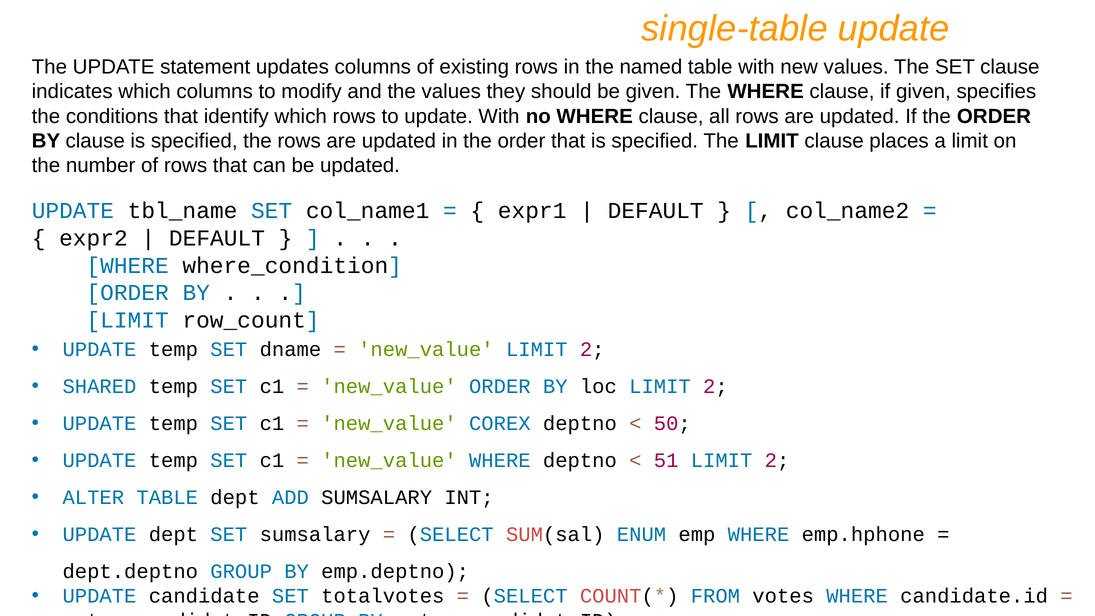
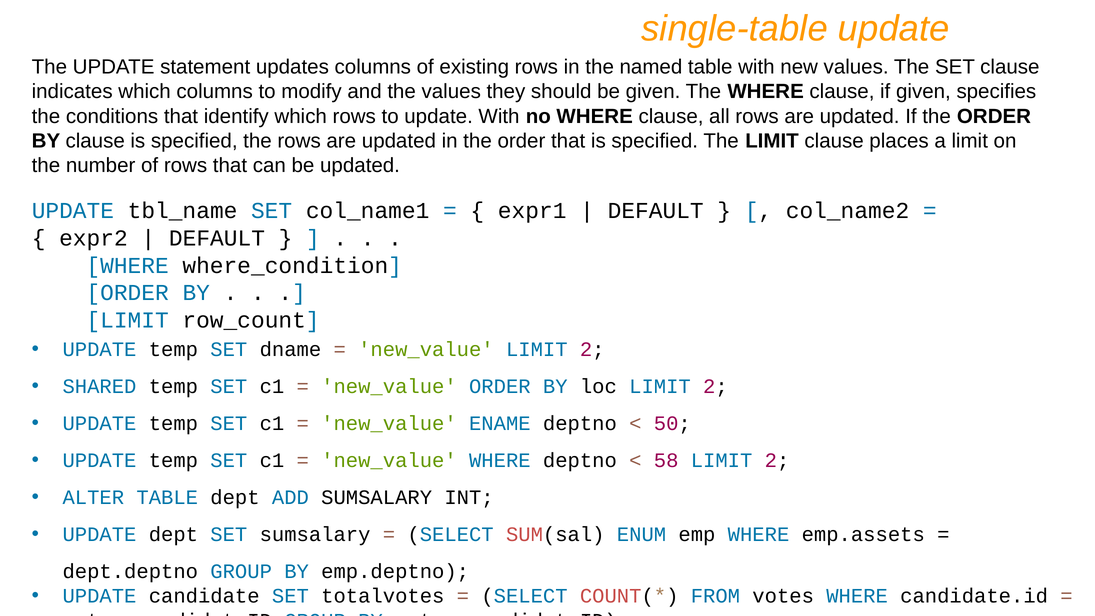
COREX: COREX -> ENAME (500, 424)
51: 51 -> 58 (666, 461)
emp.hphone: emp.hphone -> emp.assets (863, 534)
